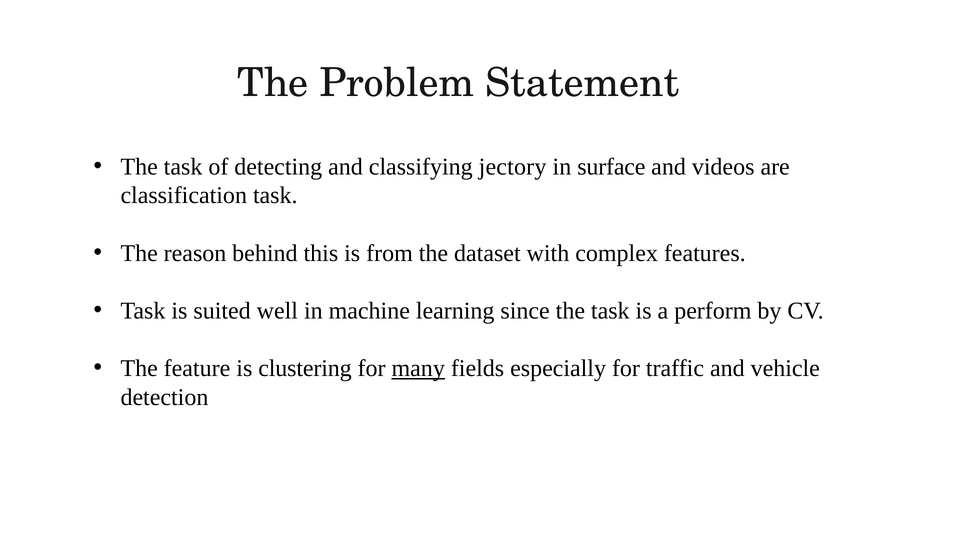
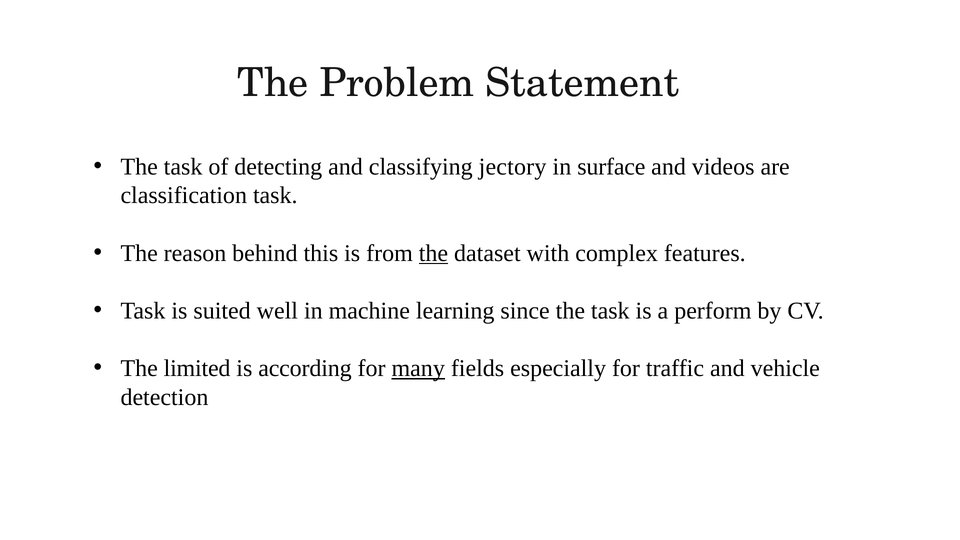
the underline: none -> present (433, 253)
feature: feature -> limited (197, 368)
clustering: clustering -> according (305, 368)
